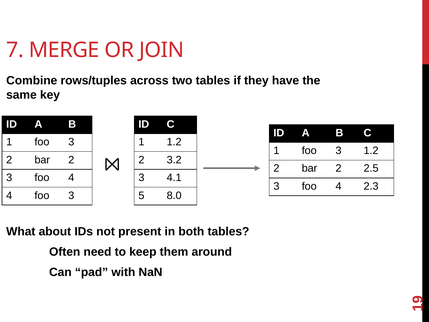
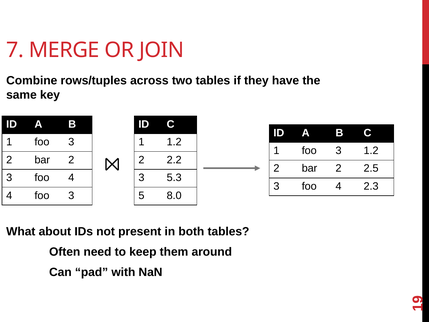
3.2: 3.2 -> 2.2 (174, 160)
4.1: 4.1 -> 5.3 (174, 178)
